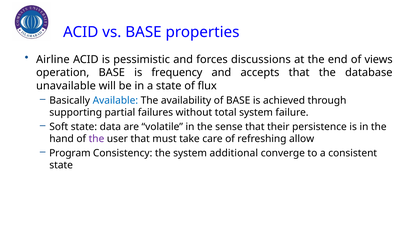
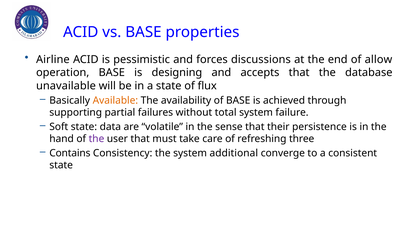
views: views -> allow (378, 59)
frequency: frequency -> designing (177, 73)
Available colour: blue -> orange (115, 100)
allow: allow -> three (302, 139)
Program: Program -> Contains (70, 153)
